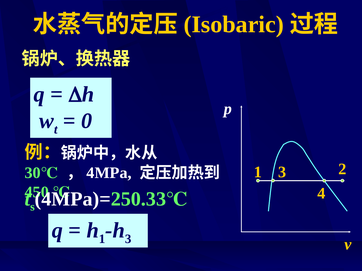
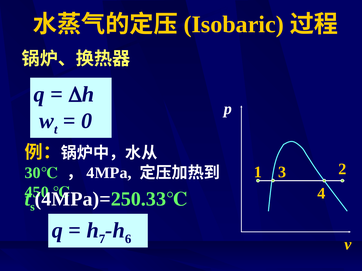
1: 1 -> 7 (102, 239)
3: 3 -> 6 (128, 239)
